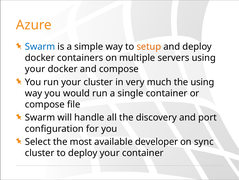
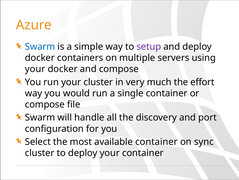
setup colour: orange -> purple (149, 46)
the using: using -> effort (202, 82)
available developer: developer -> container (156, 141)
